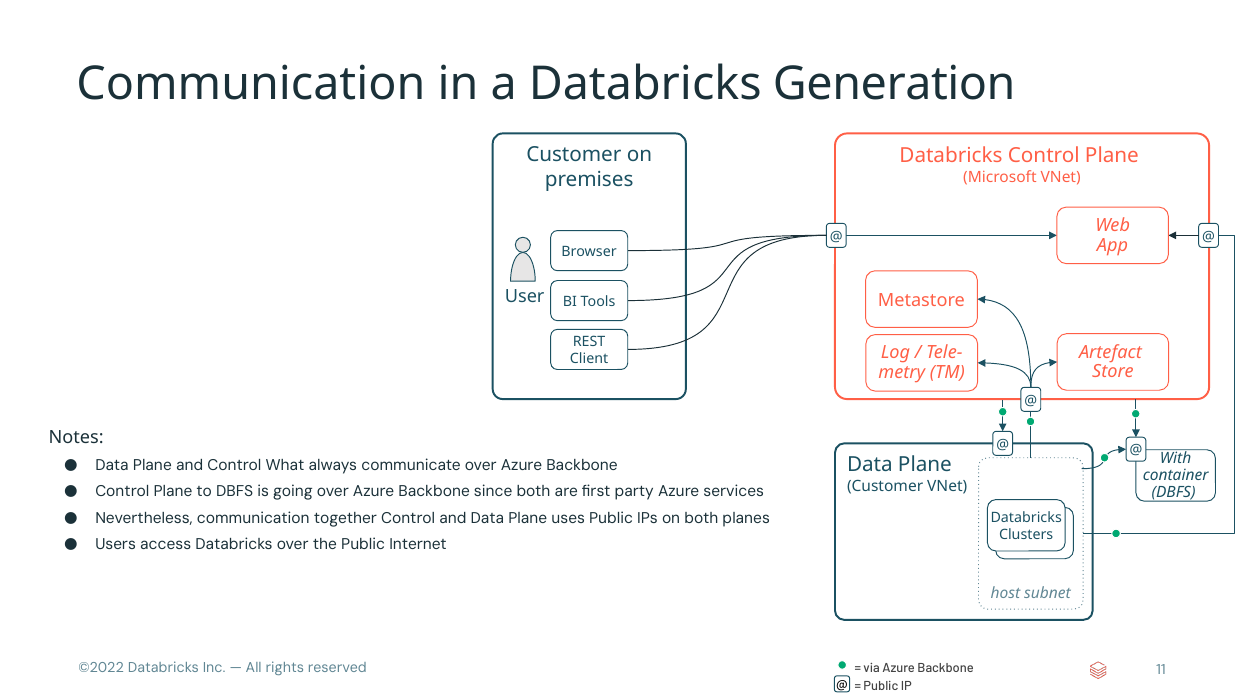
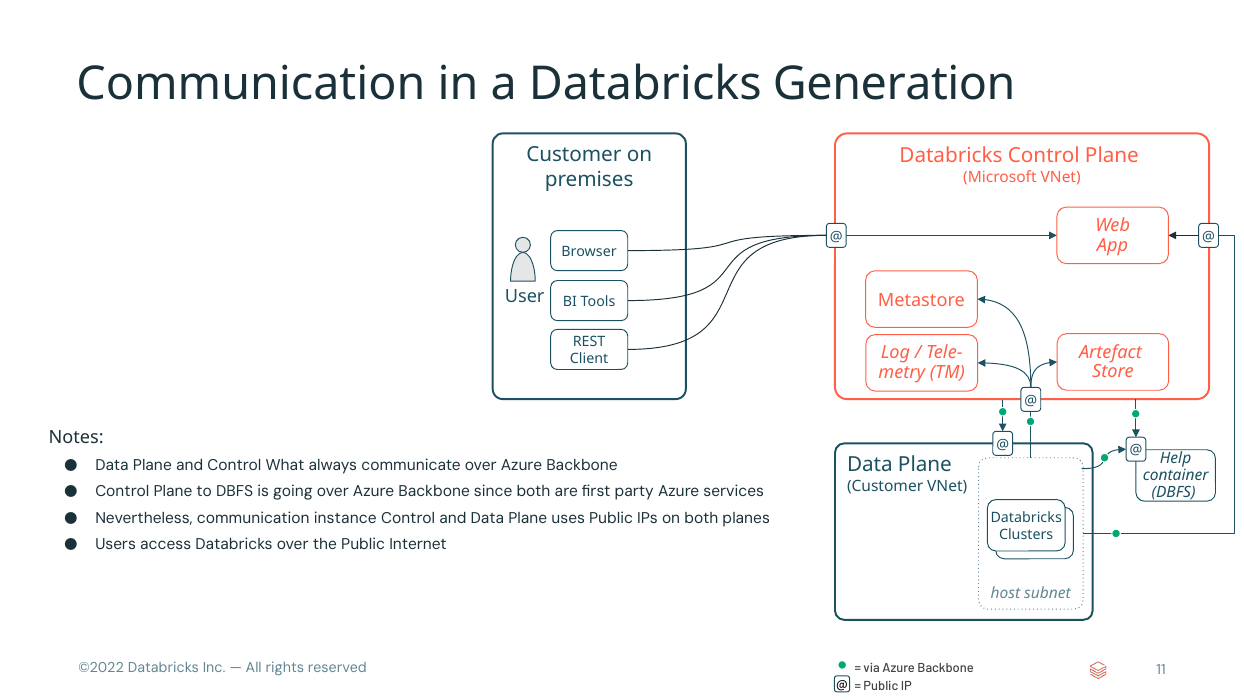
With: With -> Help (1176, 459)
together: together -> instance (345, 518)
